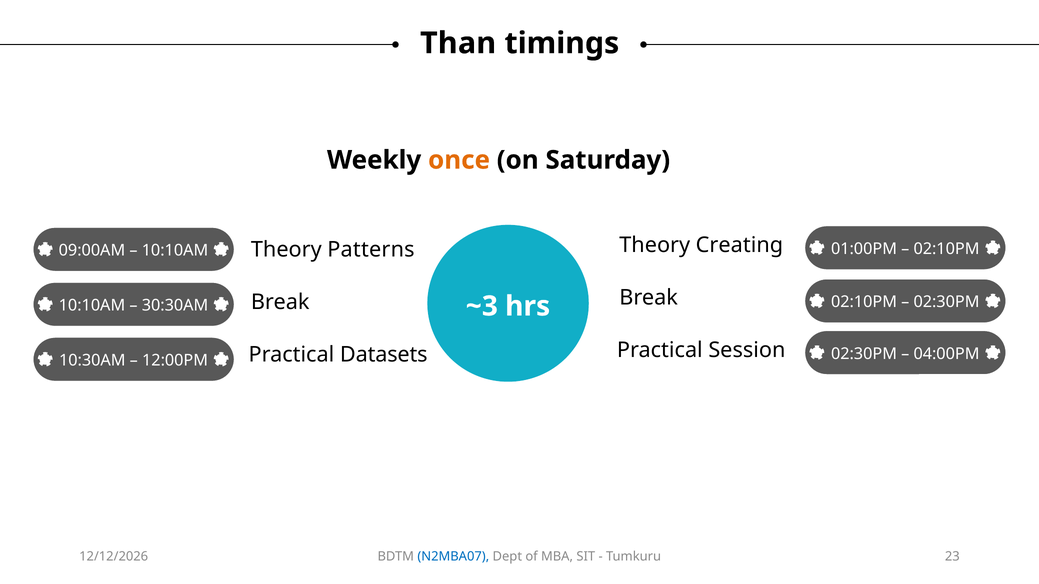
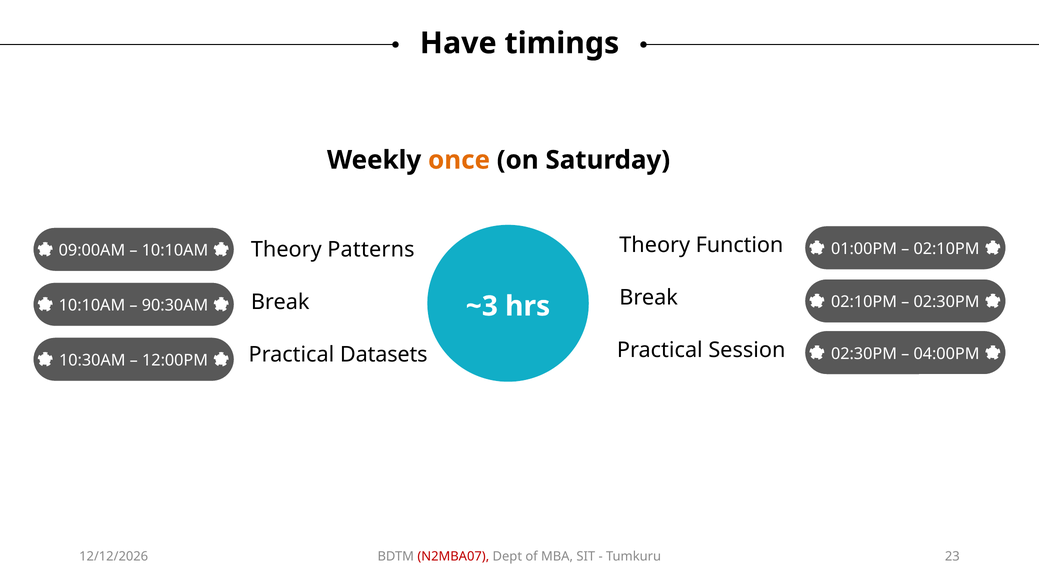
Than: Than -> Have (458, 43)
Creating: Creating -> Function (739, 245)
30:30AM: 30:30AM -> 90:30AM (175, 306)
N2MBA07 colour: blue -> red (453, 557)
